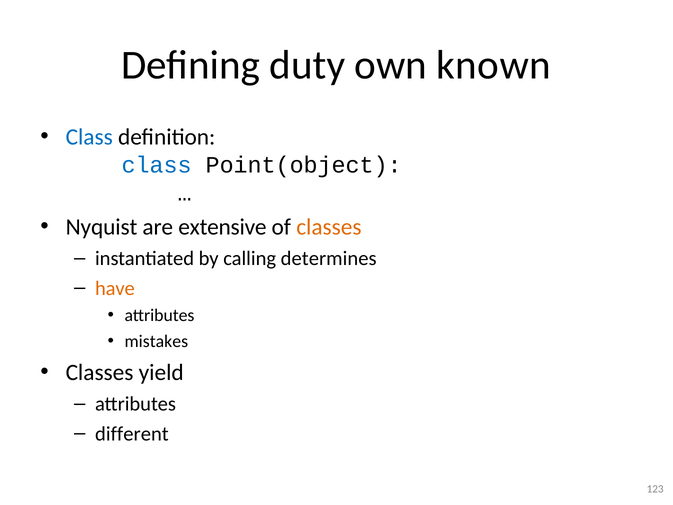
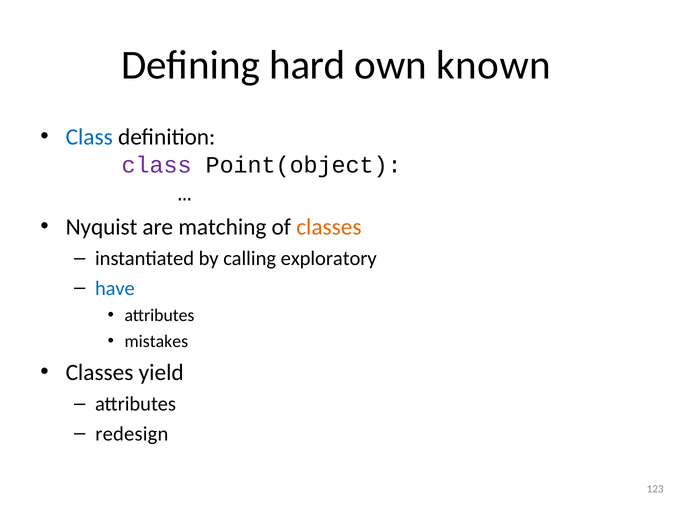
duty: duty -> hard (307, 65)
class colour: blue -> purple (157, 165)
extensive: extensive -> matching (222, 227)
determines: determines -> exploratory (329, 258)
have colour: orange -> blue (115, 288)
different: different -> redesign (132, 434)
